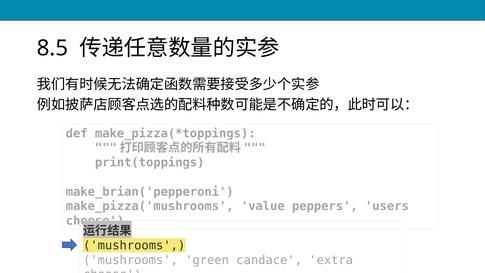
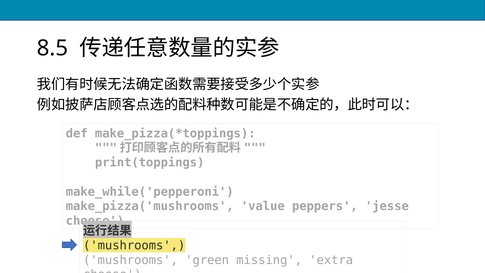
make_brian('pepperoni: make_brian('pepperoni -> make_while('pepperoni (150, 192)
users: users -> jesse (387, 206)
candace: candace -> missing (269, 260)
